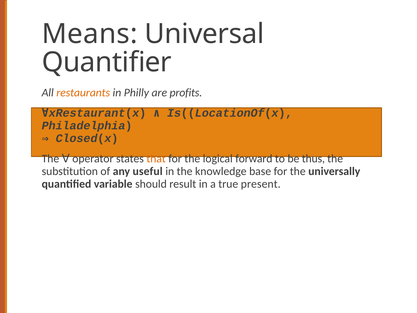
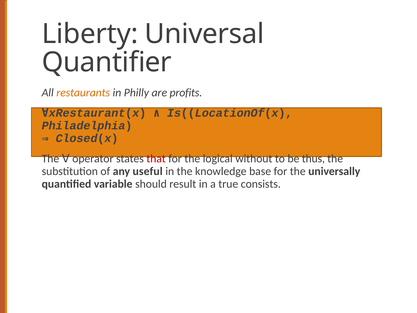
Means: Means -> Liberty (90, 34)
that colour: orange -> red (156, 159)
forward: forward -> without (254, 159)
present: present -> consists (261, 184)
